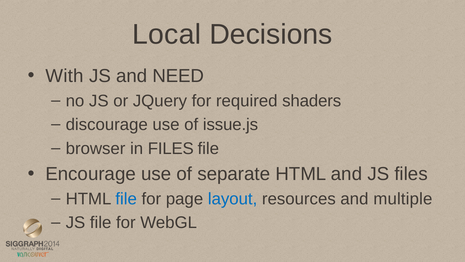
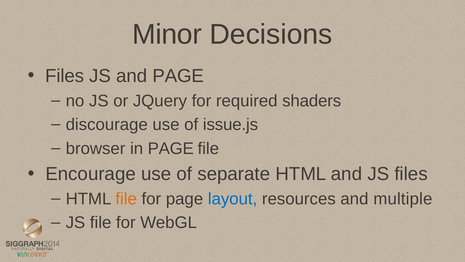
Local: Local -> Minor (167, 34)
With: With -> Files (65, 76)
and NEED: NEED -> PAGE (178, 76)
in FILES: FILES -> PAGE (171, 148)
file colour: blue -> orange (126, 199)
